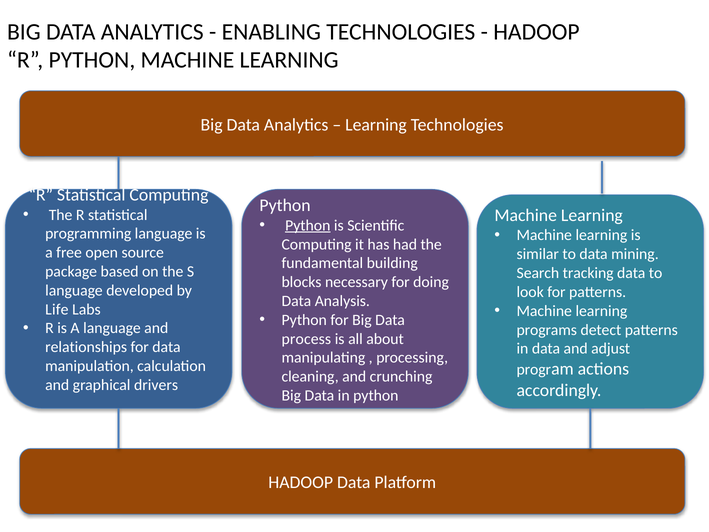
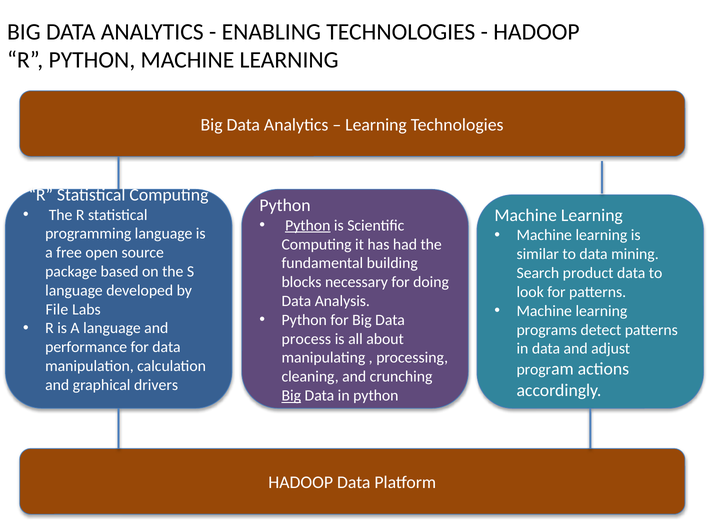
tracking: tracking -> product (588, 273)
Life: Life -> File (57, 309)
relationships: relationships -> performance (86, 347)
Big underline: none -> present (291, 395)
